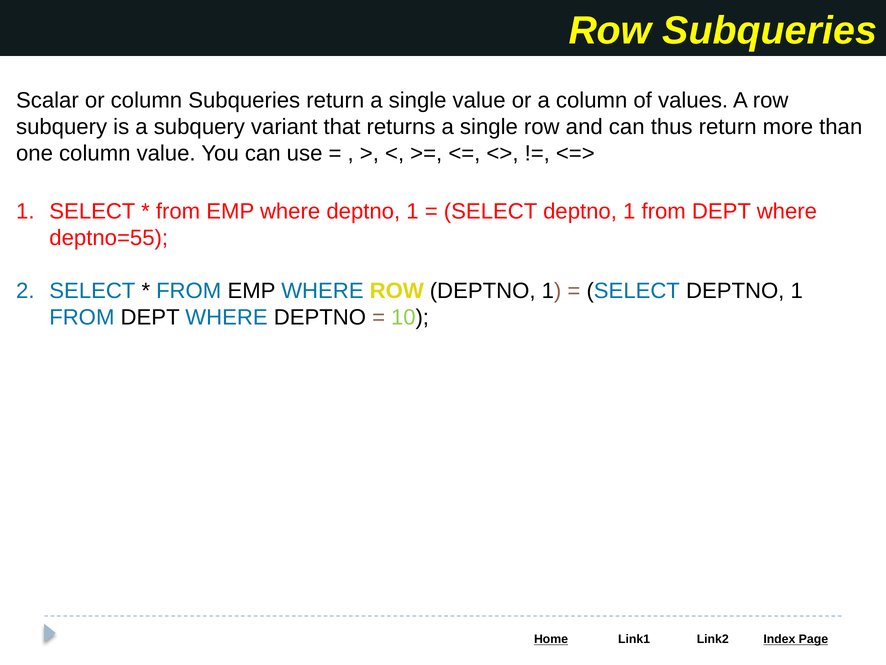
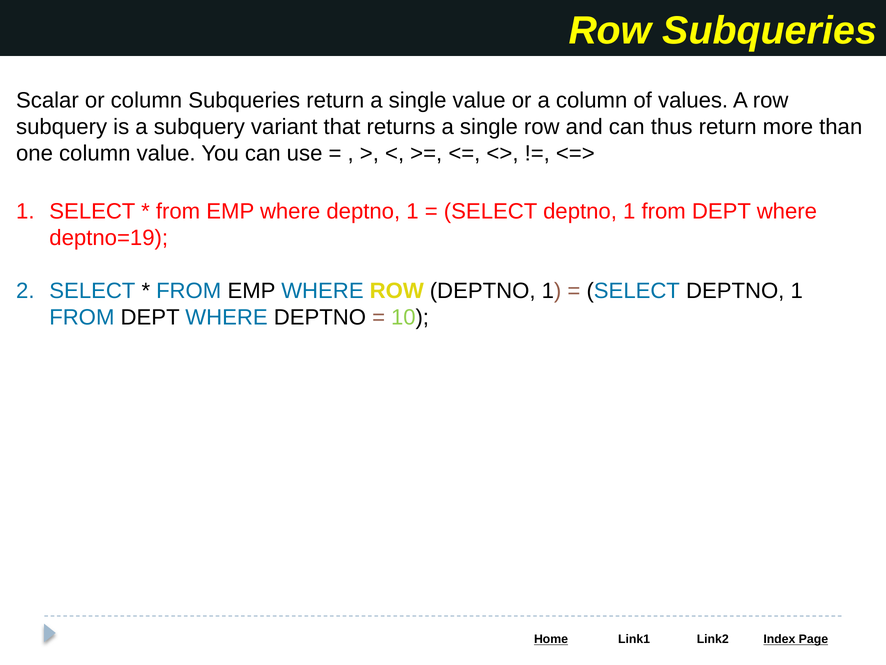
deptno=55: deptno=55 -> deptno=19 (109, 238)
